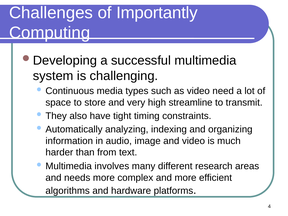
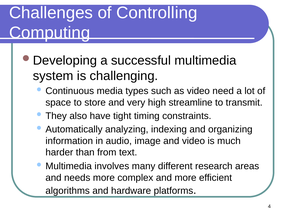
Importantly: Importantly -> Controlling (157, 13)
